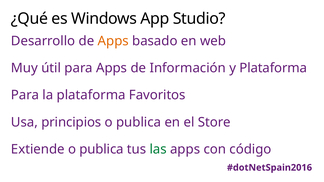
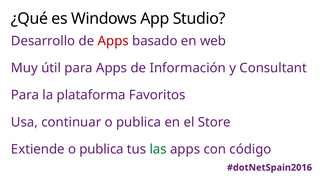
Apps colour: orange -> red (113, 41)
y Plataforma: Plataforma -> Consultant (273, 68)
principios: principios -> continuar (71, 122)
